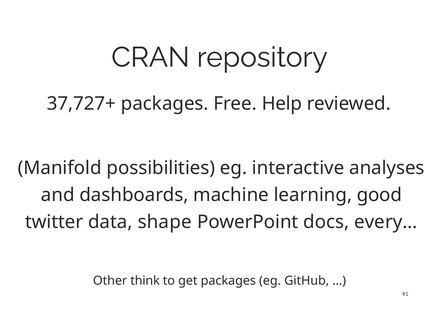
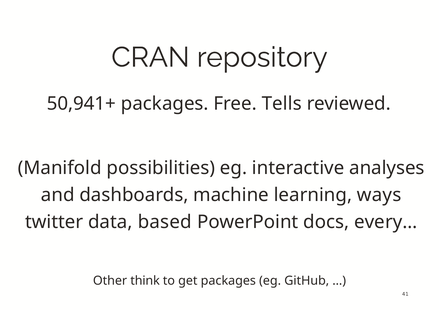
37,727+: 37,727+ -> 50,941+ (81, 104)
Help: Help -> Tells (282, 104)
good: good -> ways (379, 195)
shape: shape -> based (165, 222)
